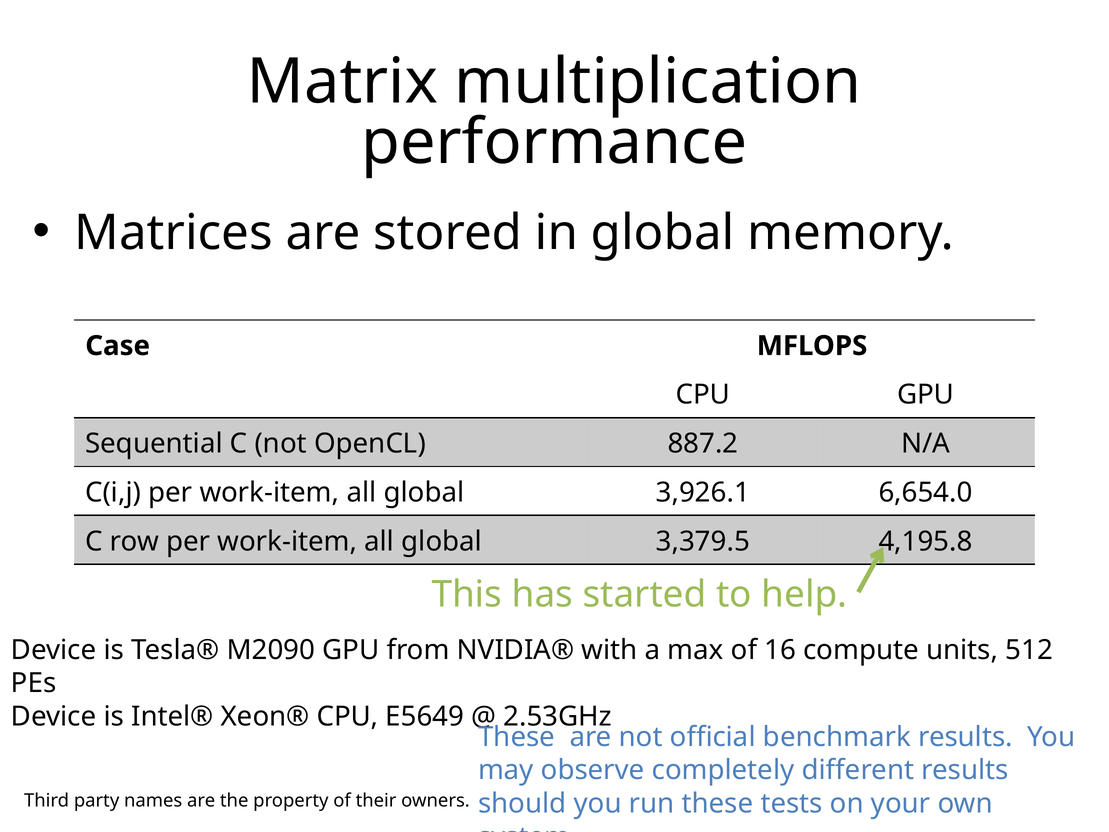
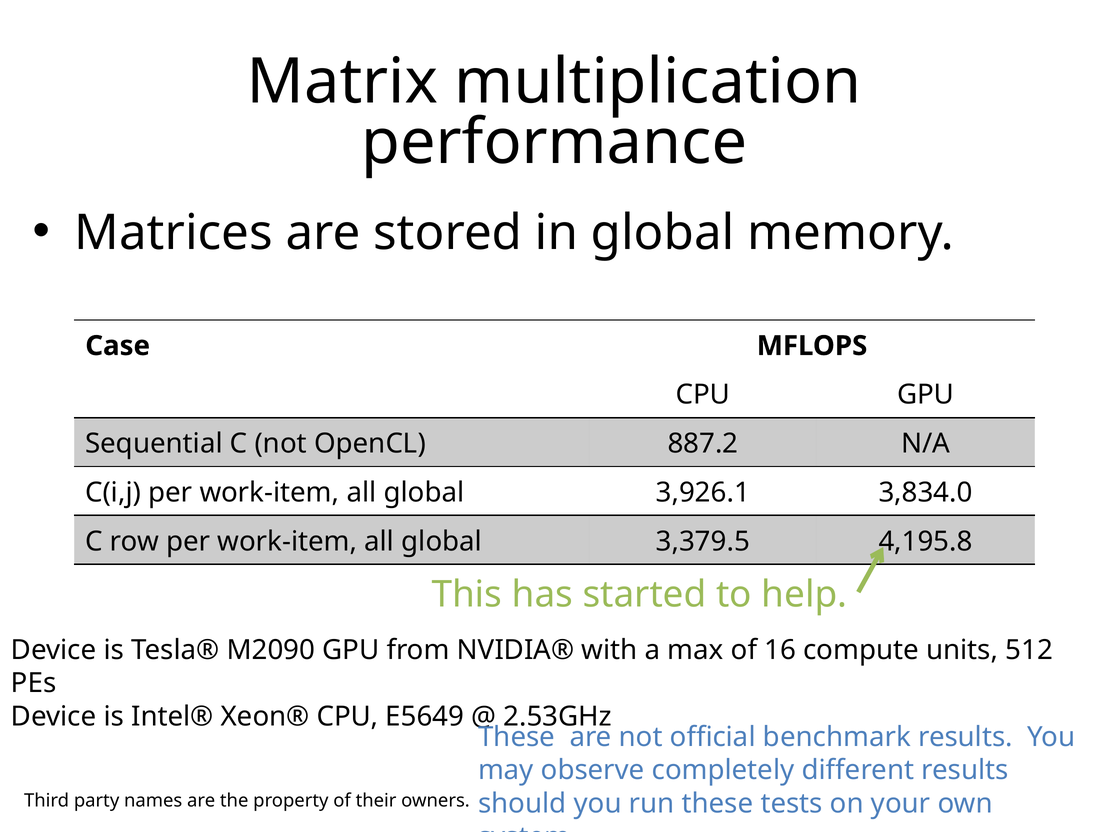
6,654.0: 6,654.0 -> 3,834.0 (926, 492)
